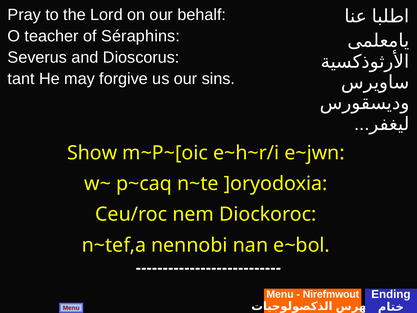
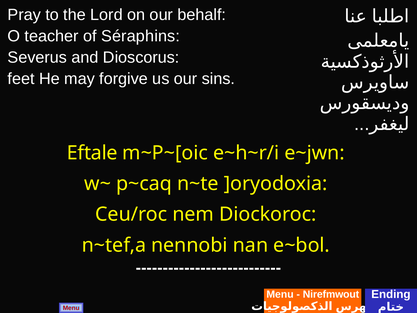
tant: tant -> feet (21, 79)
Show: Show -> Eftale (92, 153)
